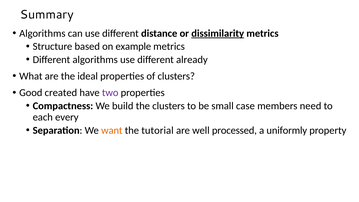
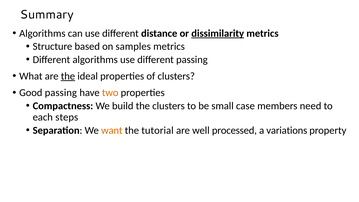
example: example -> samples (133, 46)
different already: already -> passing (192, 60)
the underline: none -> present (68, 76)
Good created: created -> passing (61, 93)
two colour: purple -> orange (110, 93)
every: every -> steps (67, 117)
uniformly: uniformly -> variations (287, 130)
